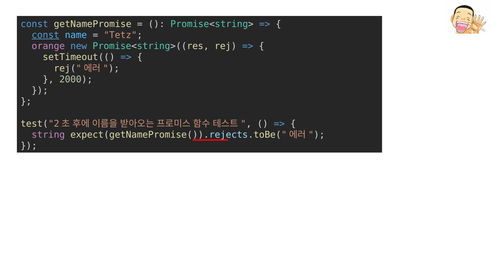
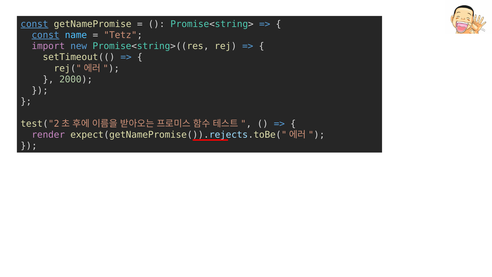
const underline: none -> present (34, 24)
orange: orange -> import (48, 46)
string: string -> render (48, 135)
